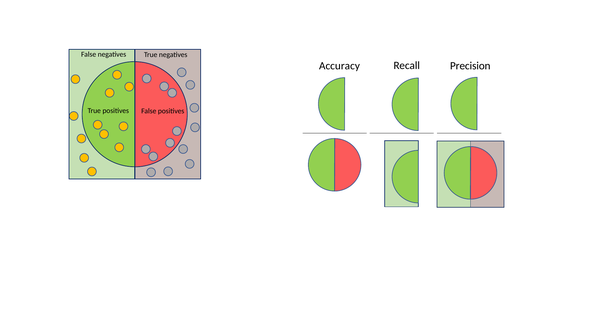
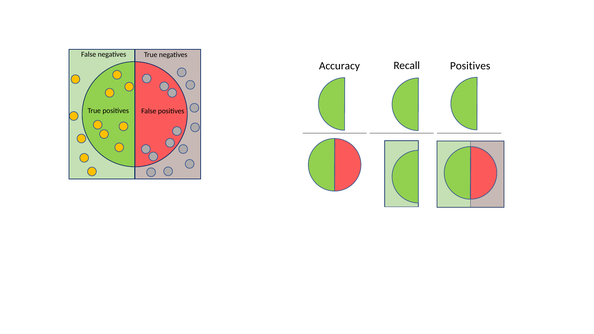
Recall Precision: Precision -> Positives (470, 66)
